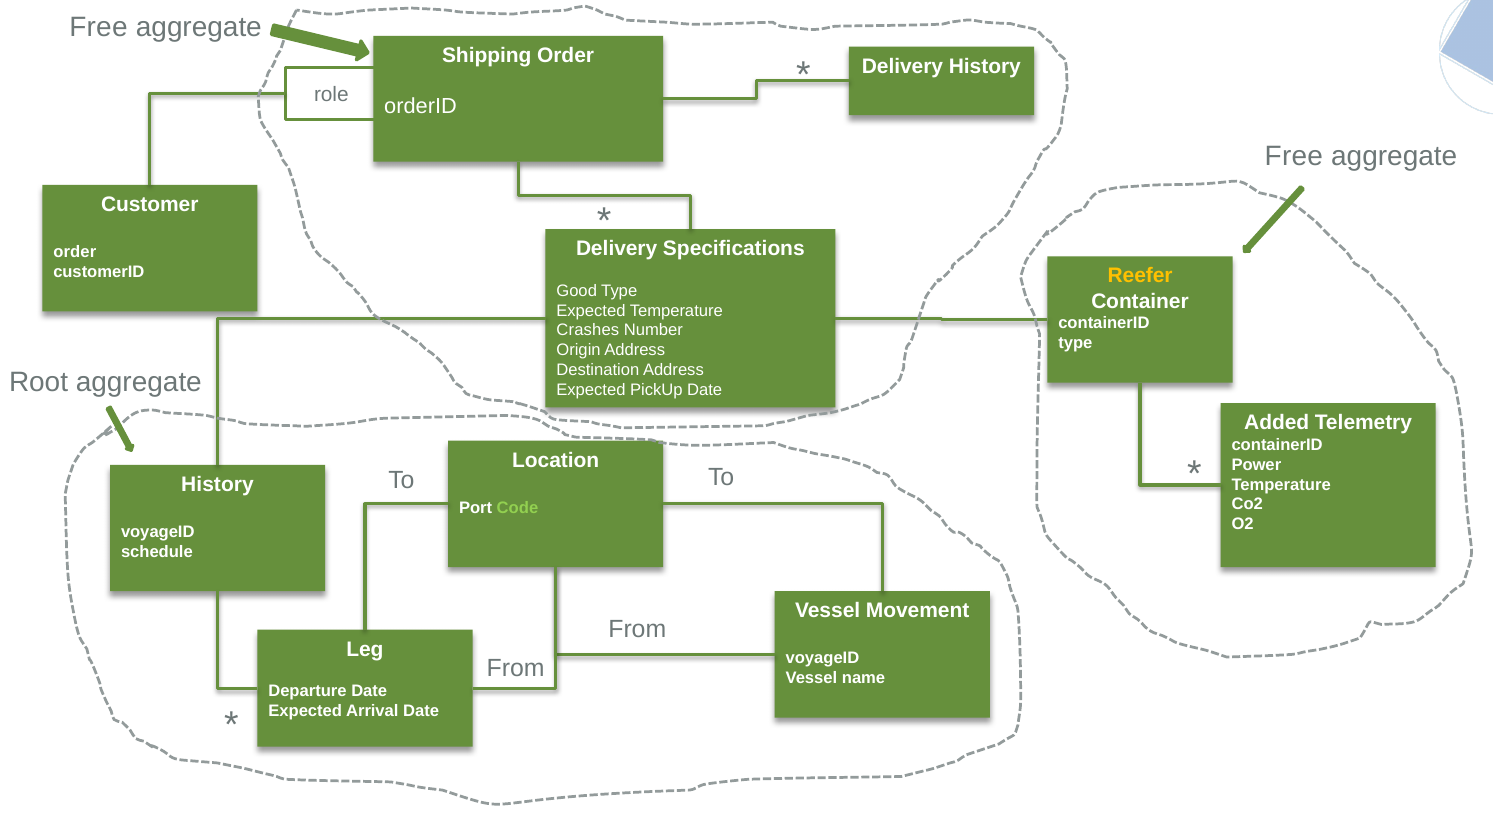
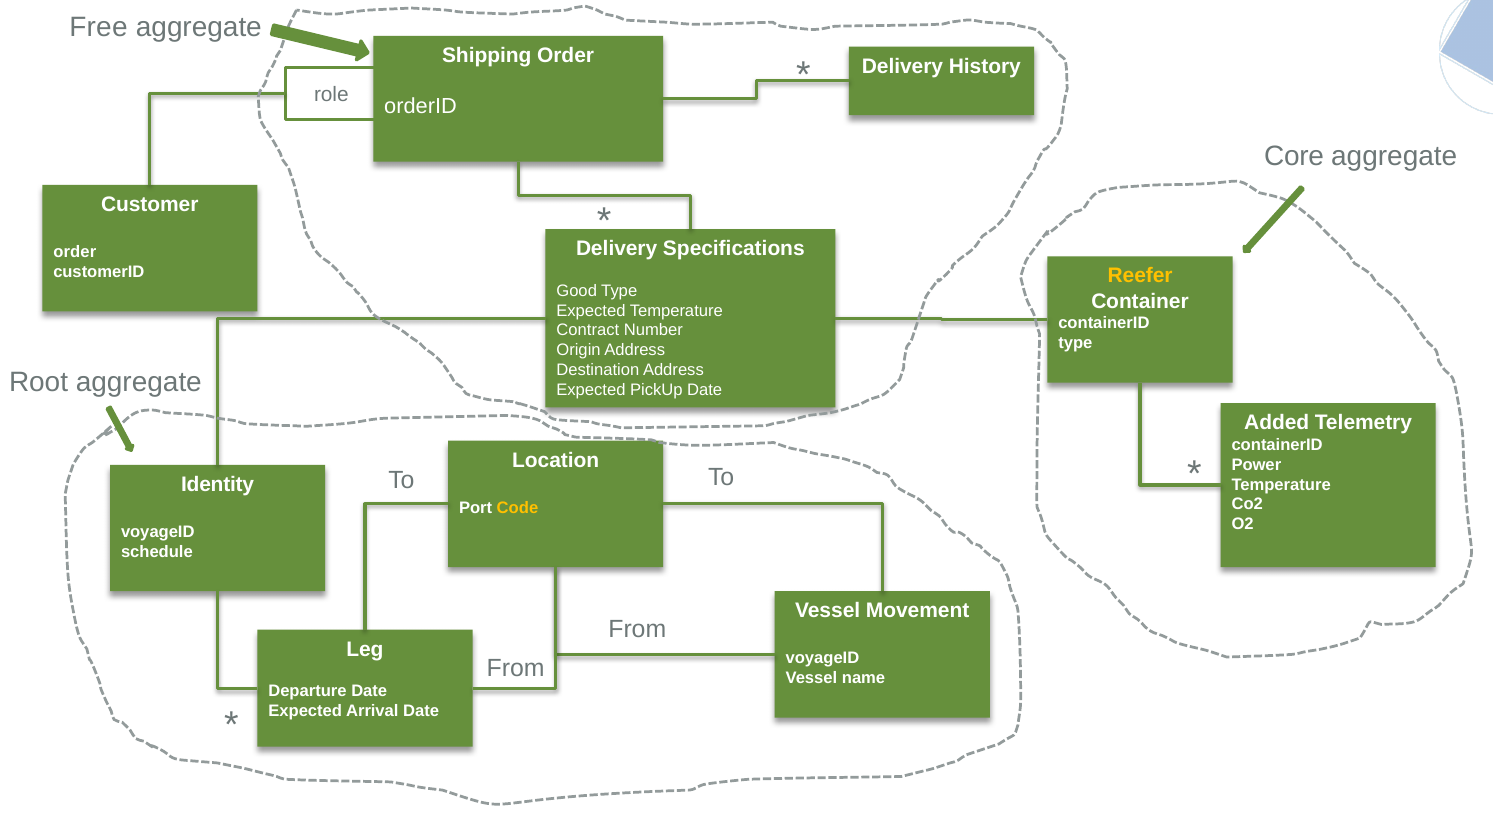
Free: Free -> Core (1294, 156)
Crashes: Crashes -> Contract (588, 330)
History: History -> Identity (218, 484)
Code colour: light green -> yellow (518, 508)
